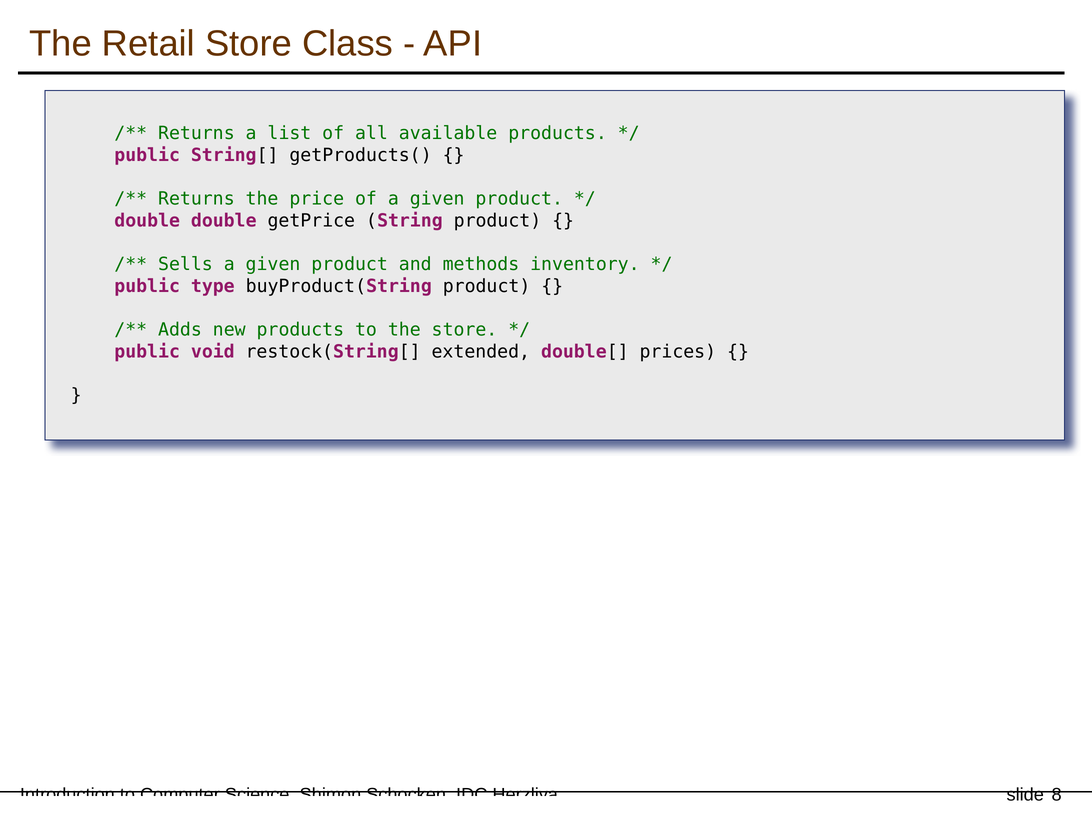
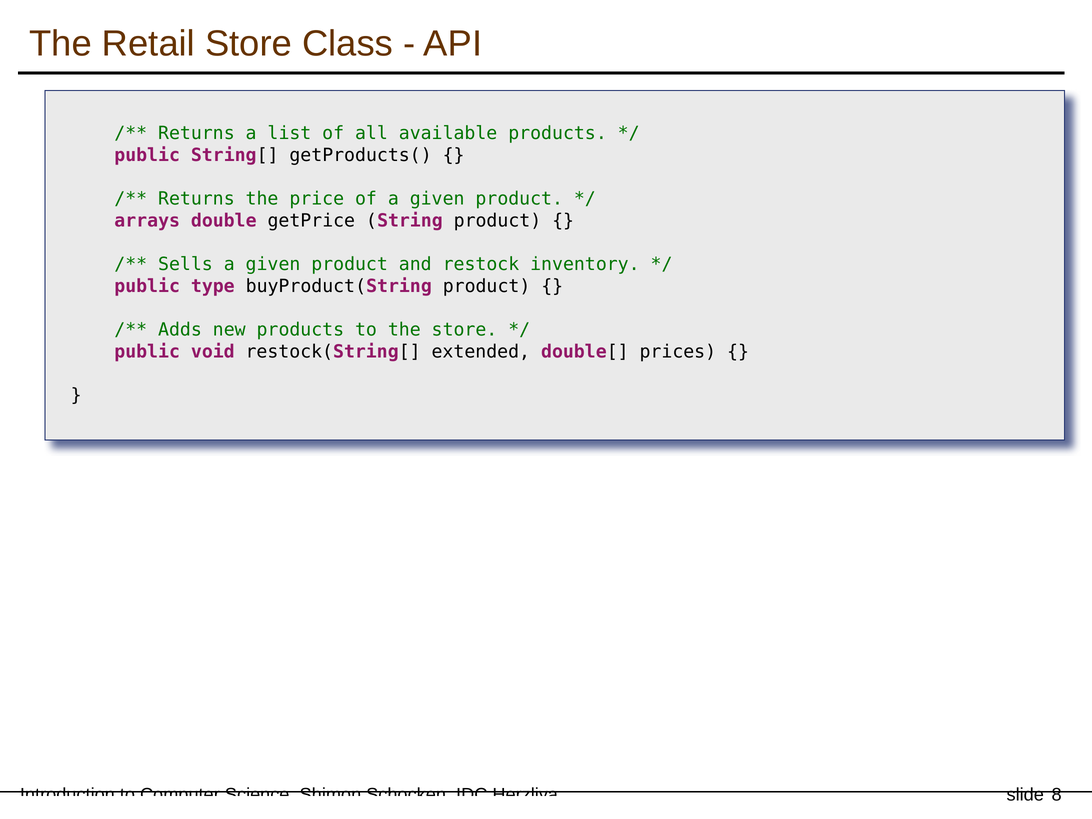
double: double -> arrays (147, 221)
methods: methods -> restock (481, 264)
